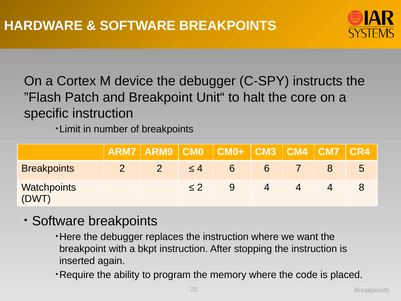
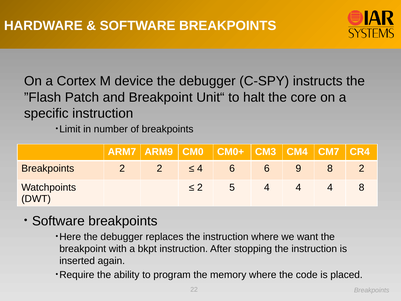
7: 7 -> 9 (298, 168)
8 5: 5 -> 2 (362, 168)
9: 9 -> 5 (232, 187)
